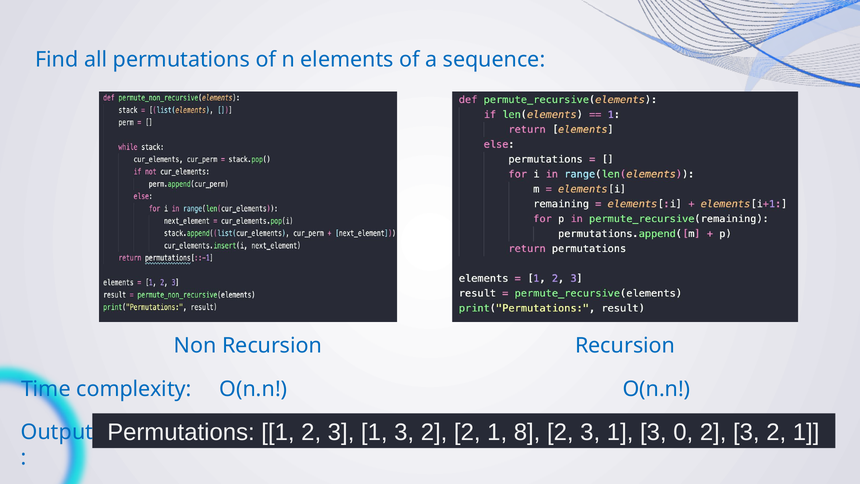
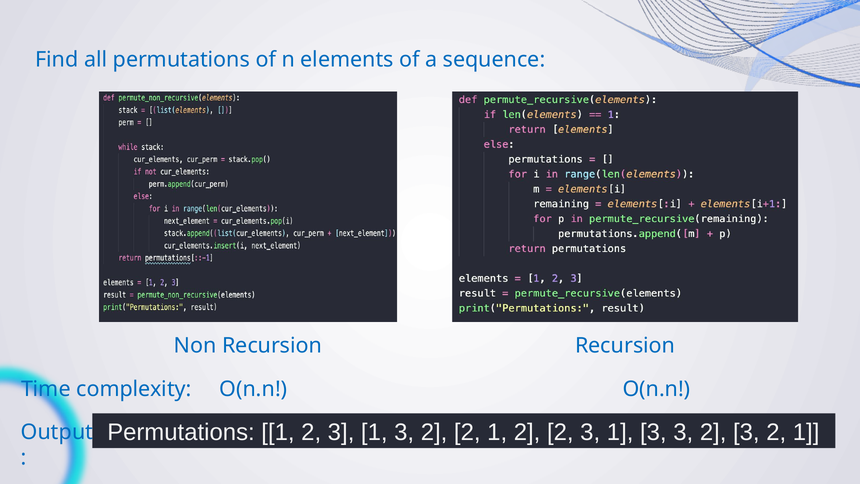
2 1 8: 8 -> 2 (527, 432)
3 0: 0 -> 3 (683, 432)
